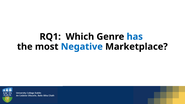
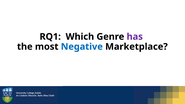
has colour: blue -> purple (135, 37)
